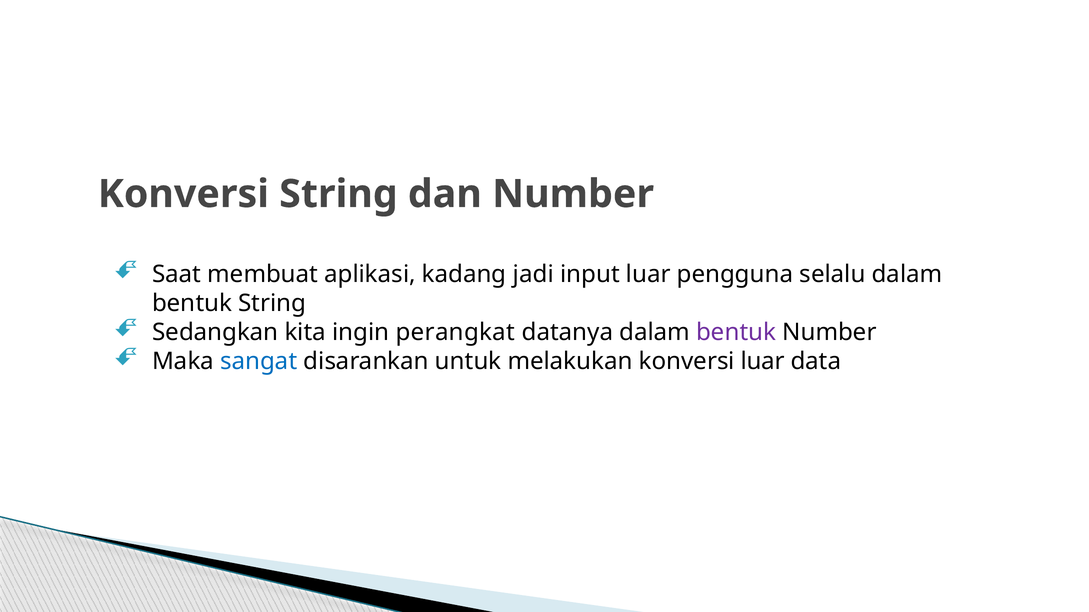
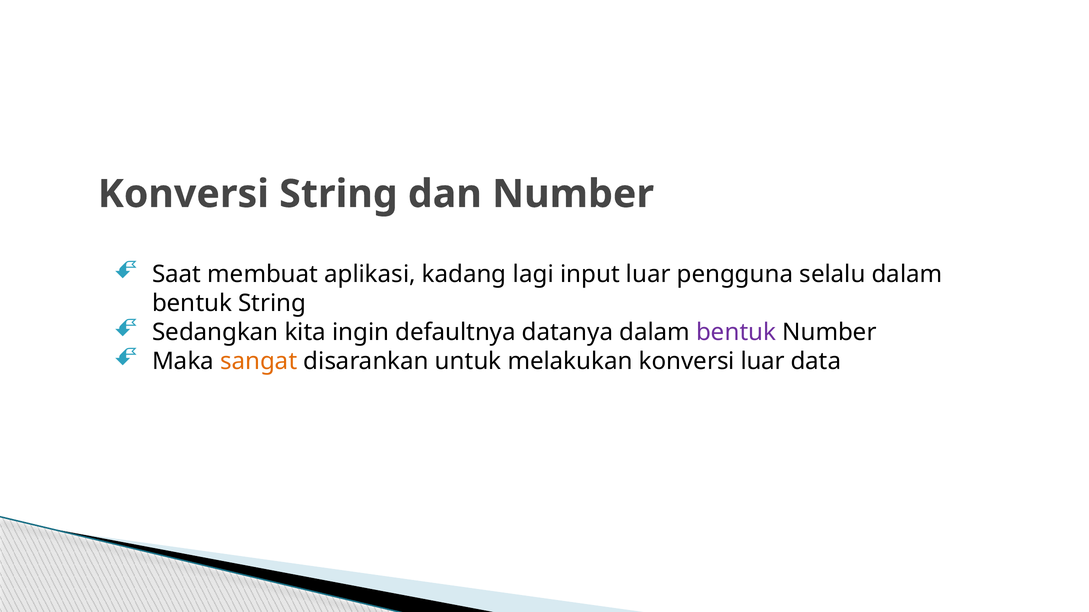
jadi: jadi -> lagi (533, 275)
perangkat: perangkat -> defaultnya (456, 333)
sangat colour: blue -> orange (259, 362)
